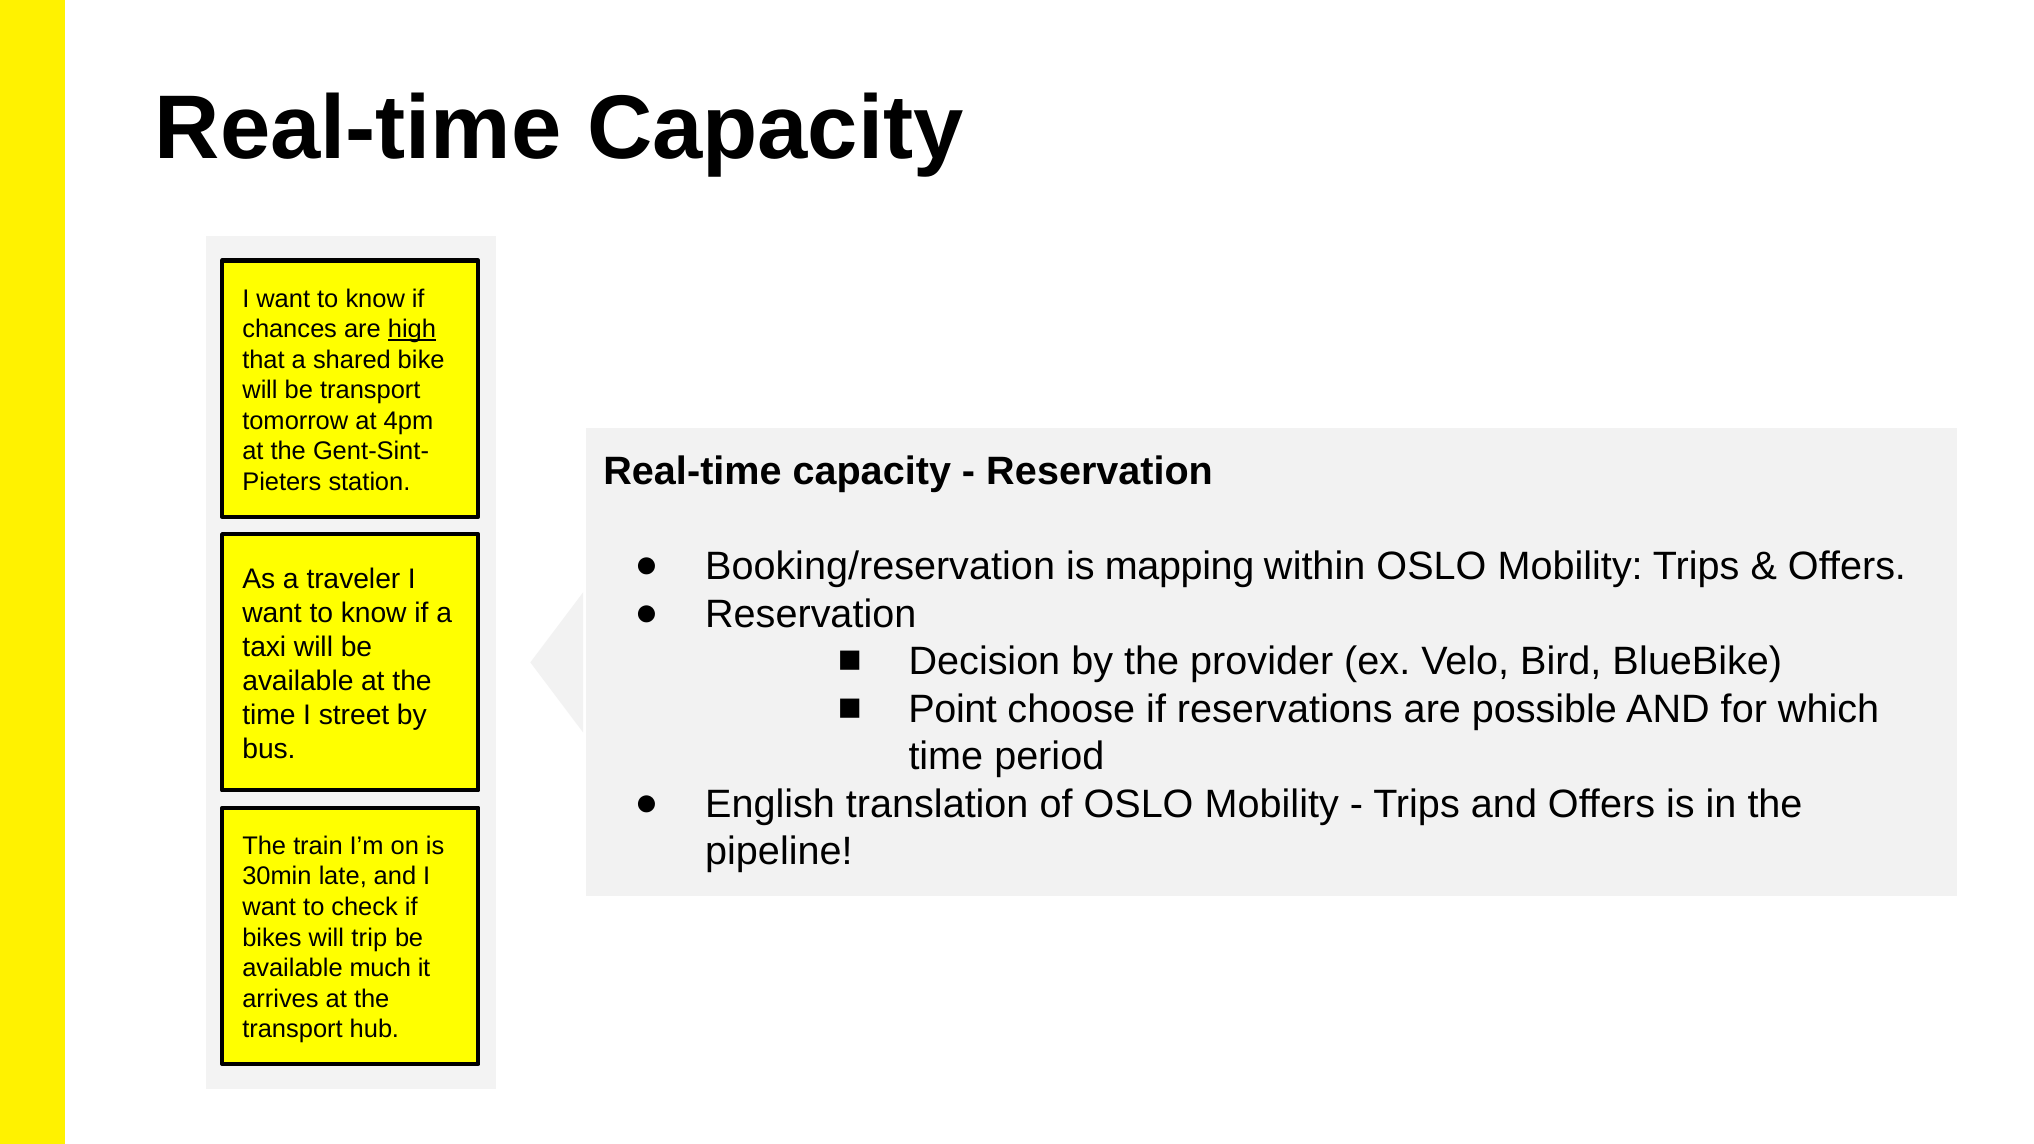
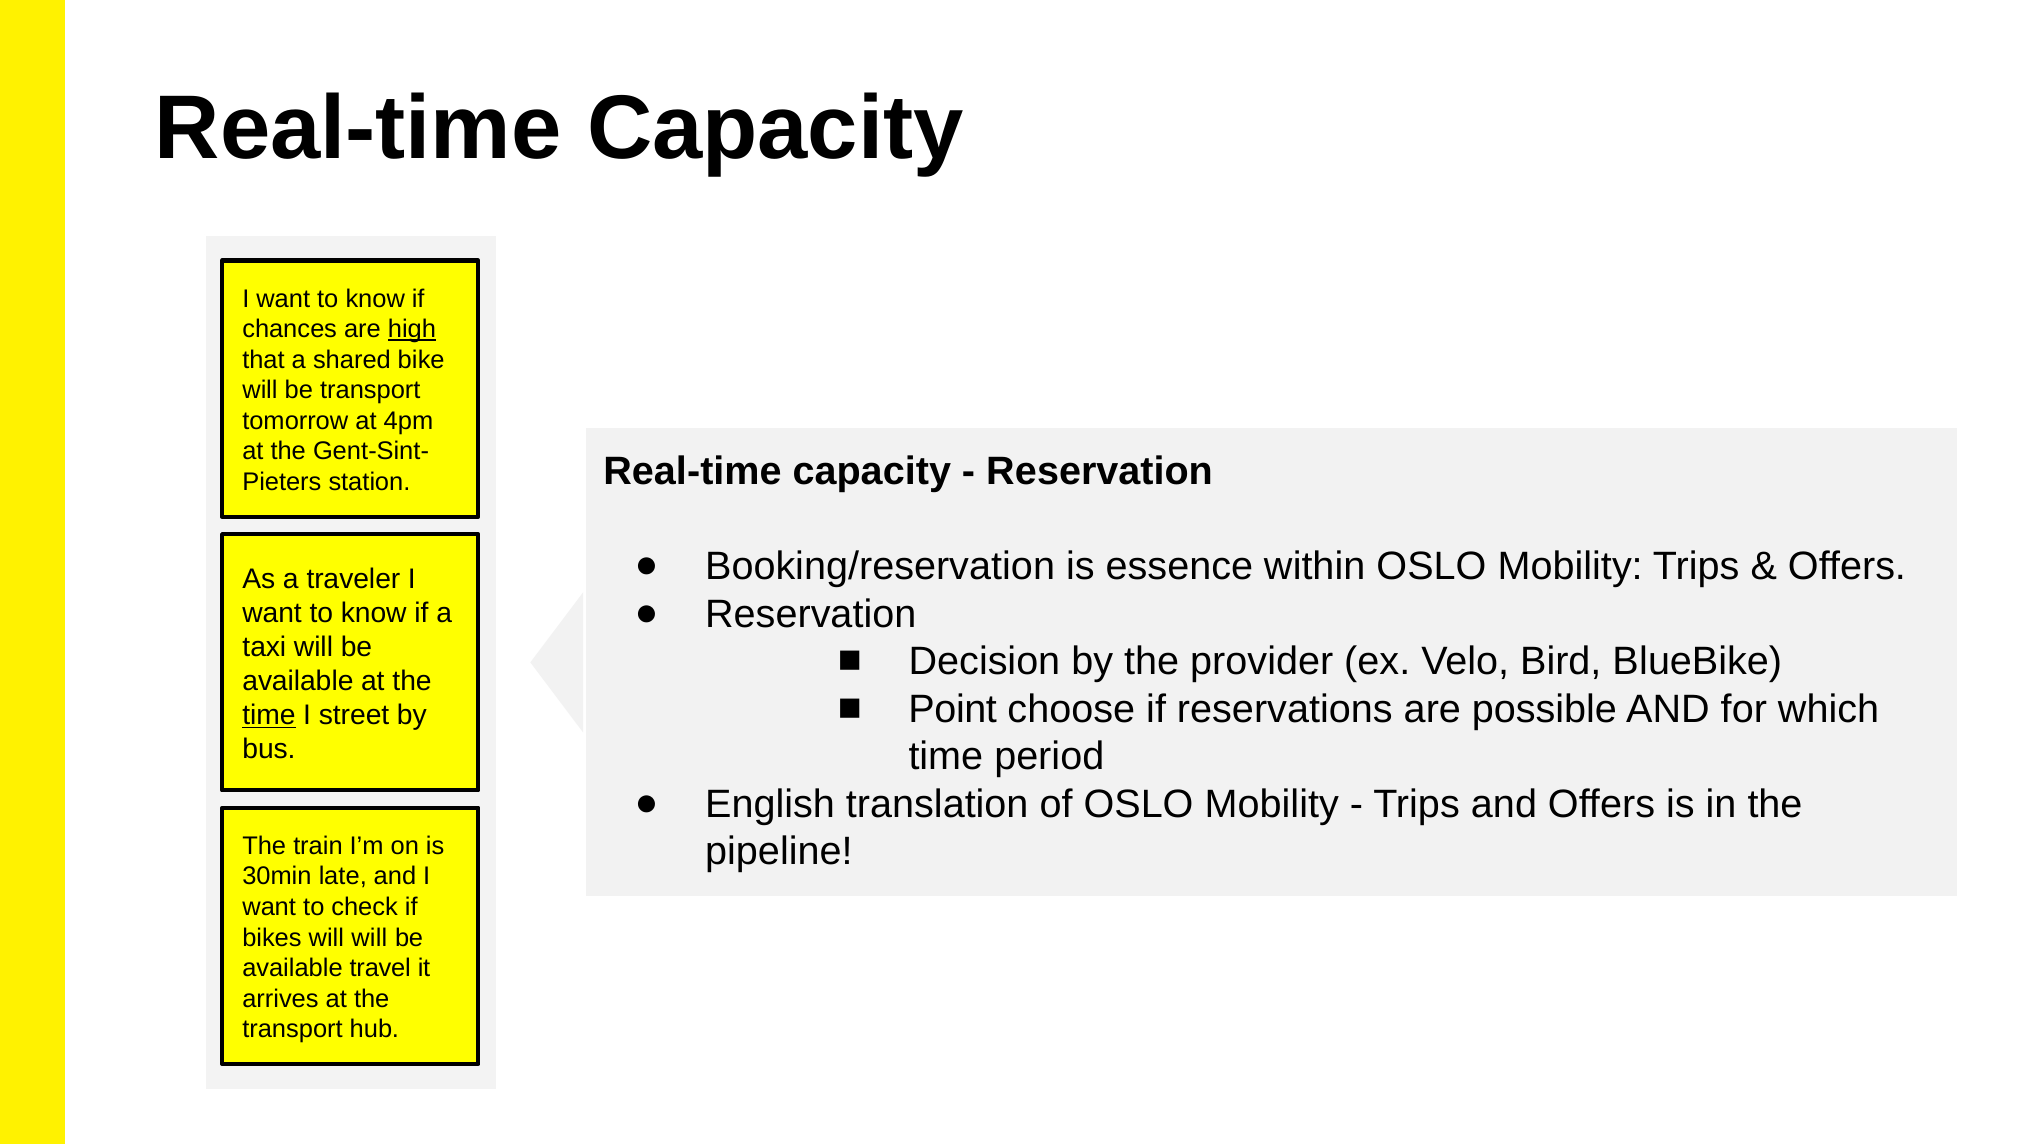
mapping: mapping -> essence (1179, 567)
time underline: none -> present (269, 715)
will trip: trip -> will (369, 938)
much: much -> travel (380, 968)
